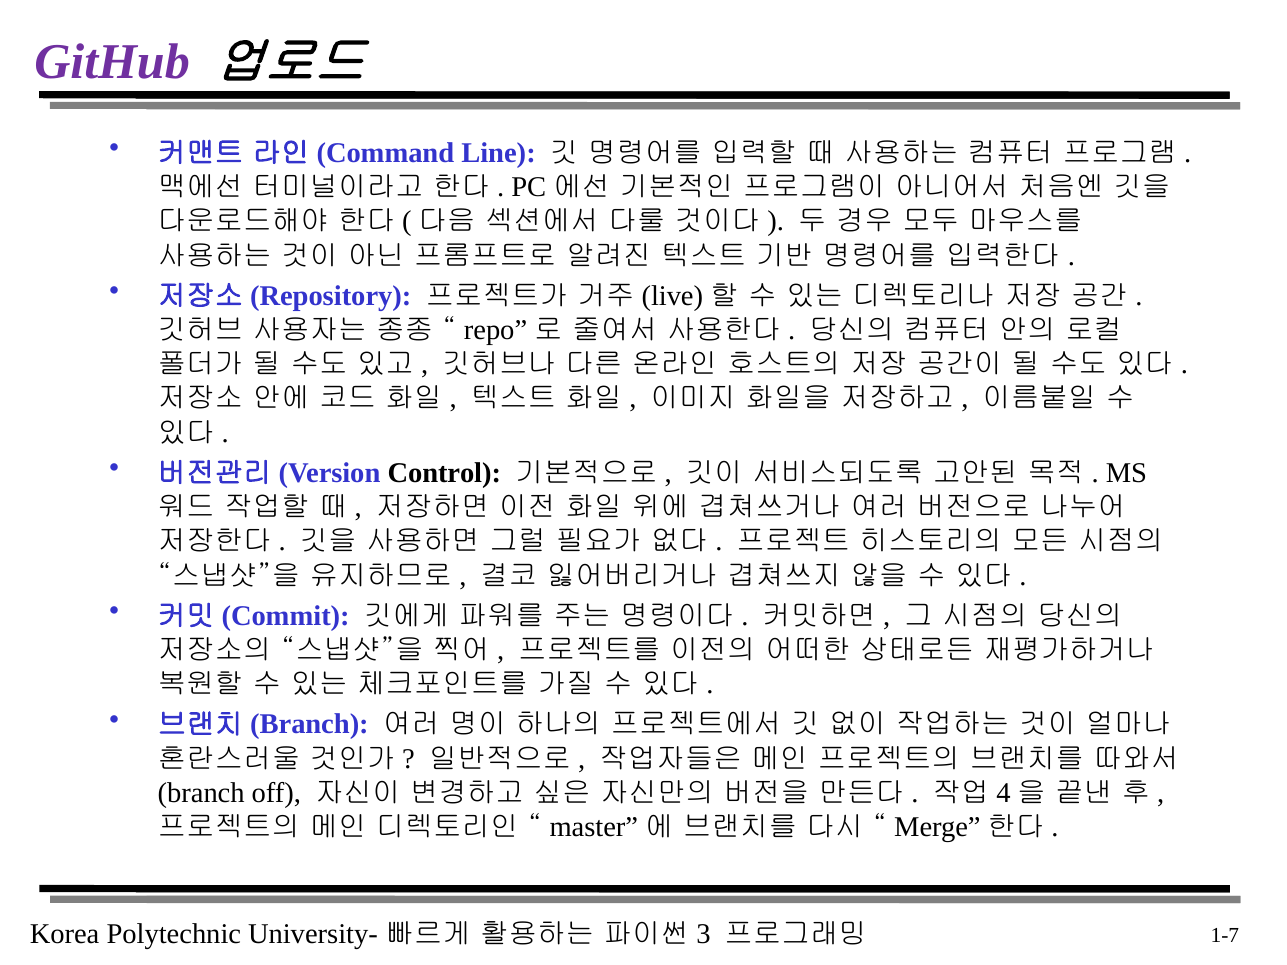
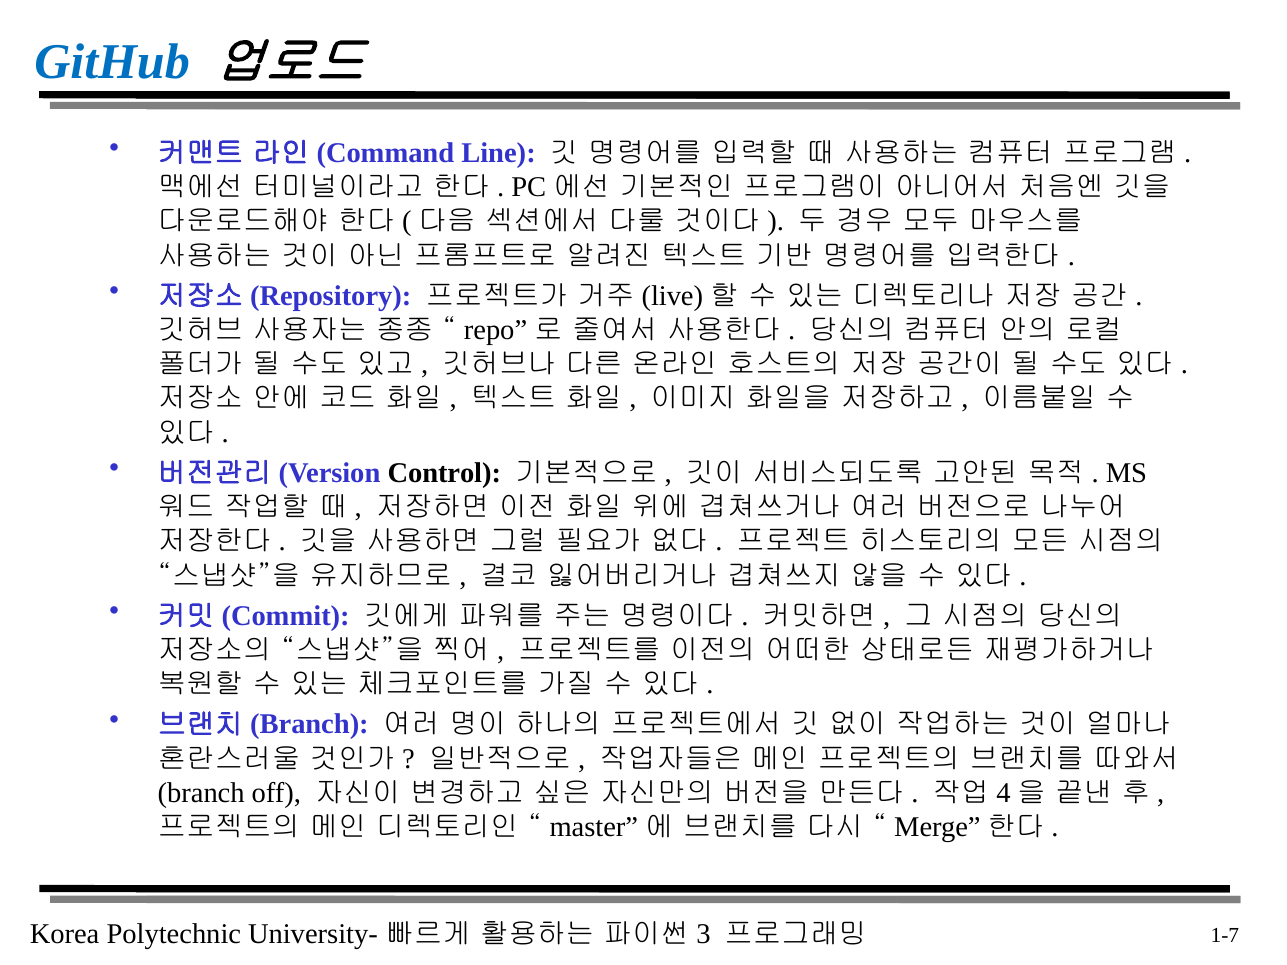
GitHub colour: purple -> blue (112, 62)
